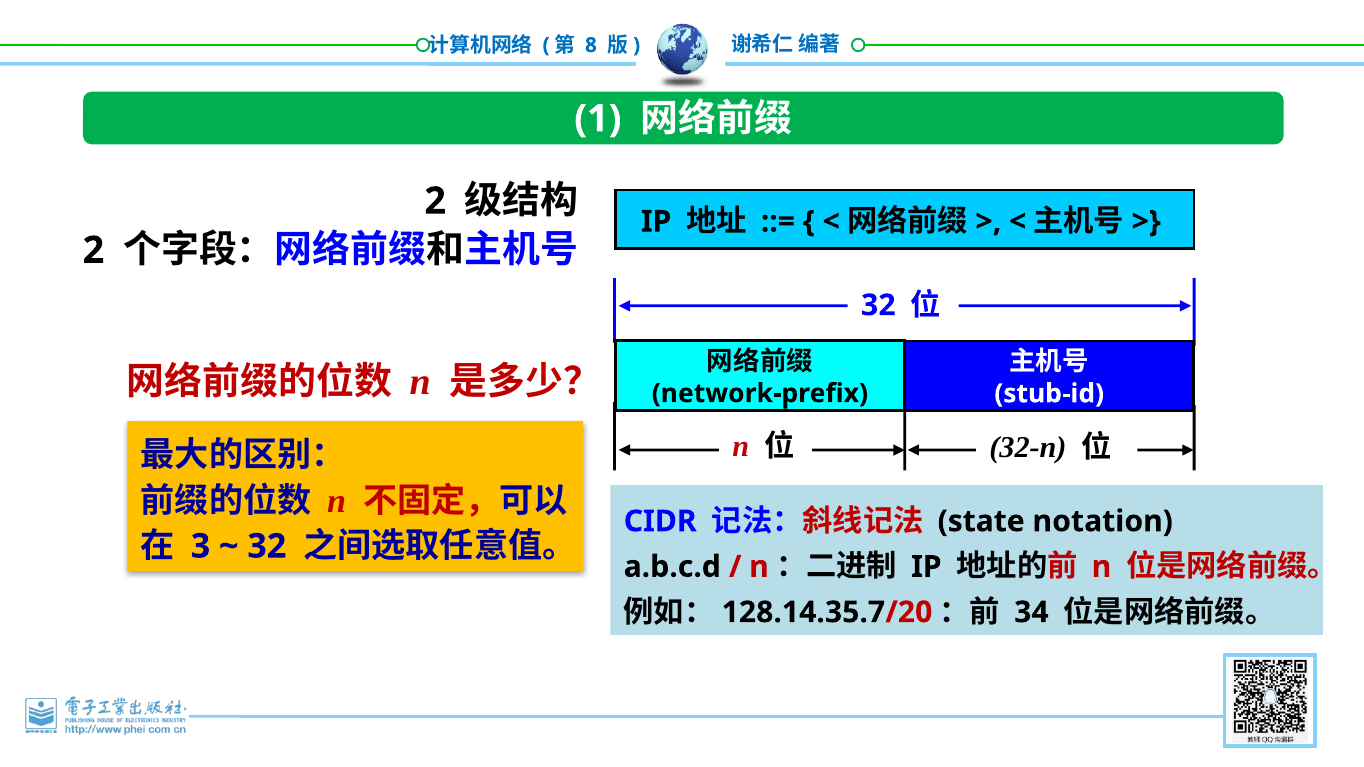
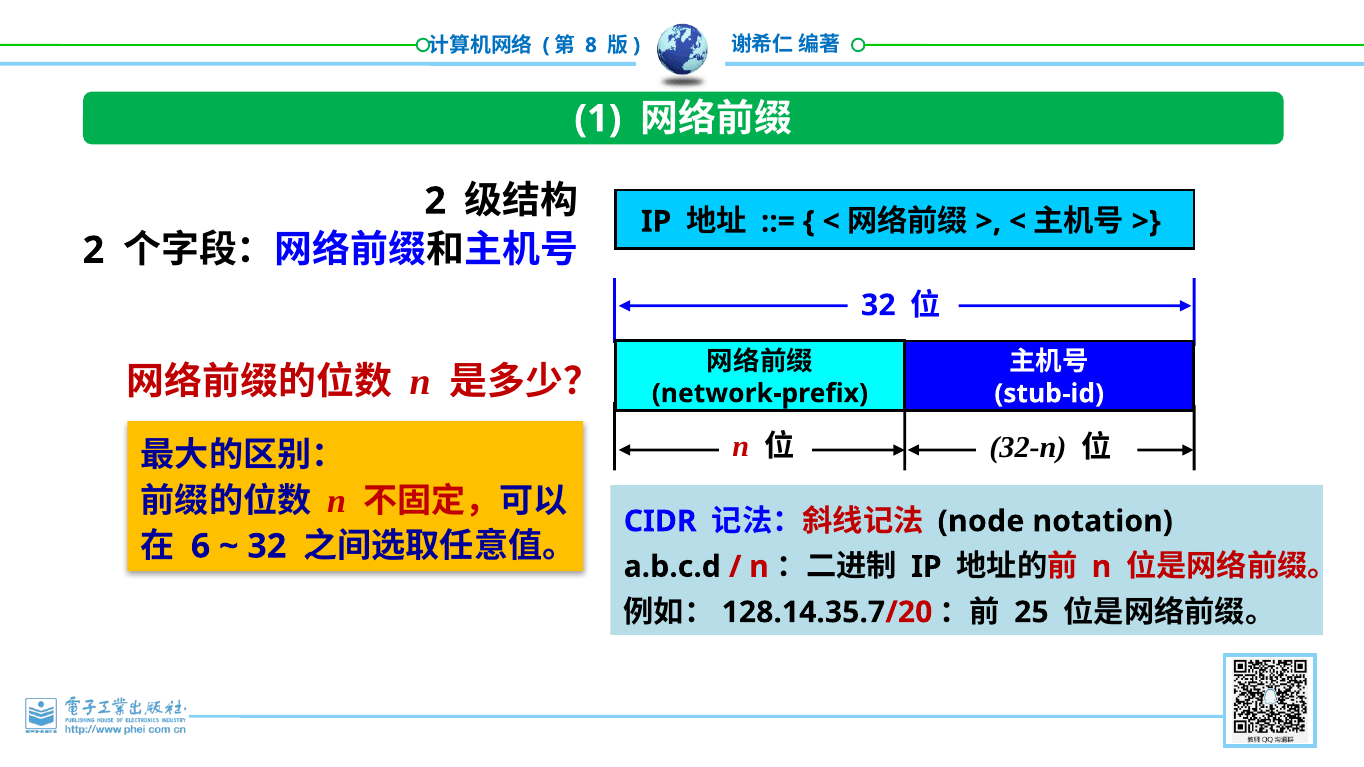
state: state -> node (981, 521)
3: 3 -> 6 (201, 546)
34: 34 -> 25 (1031, 612)
